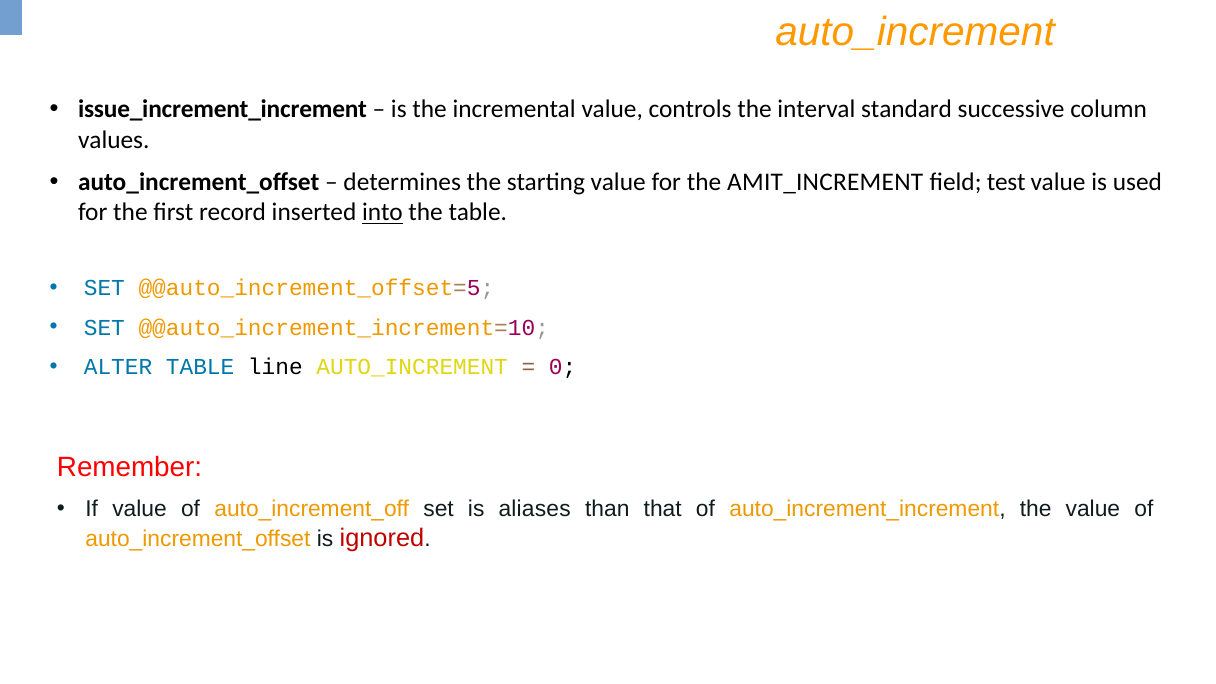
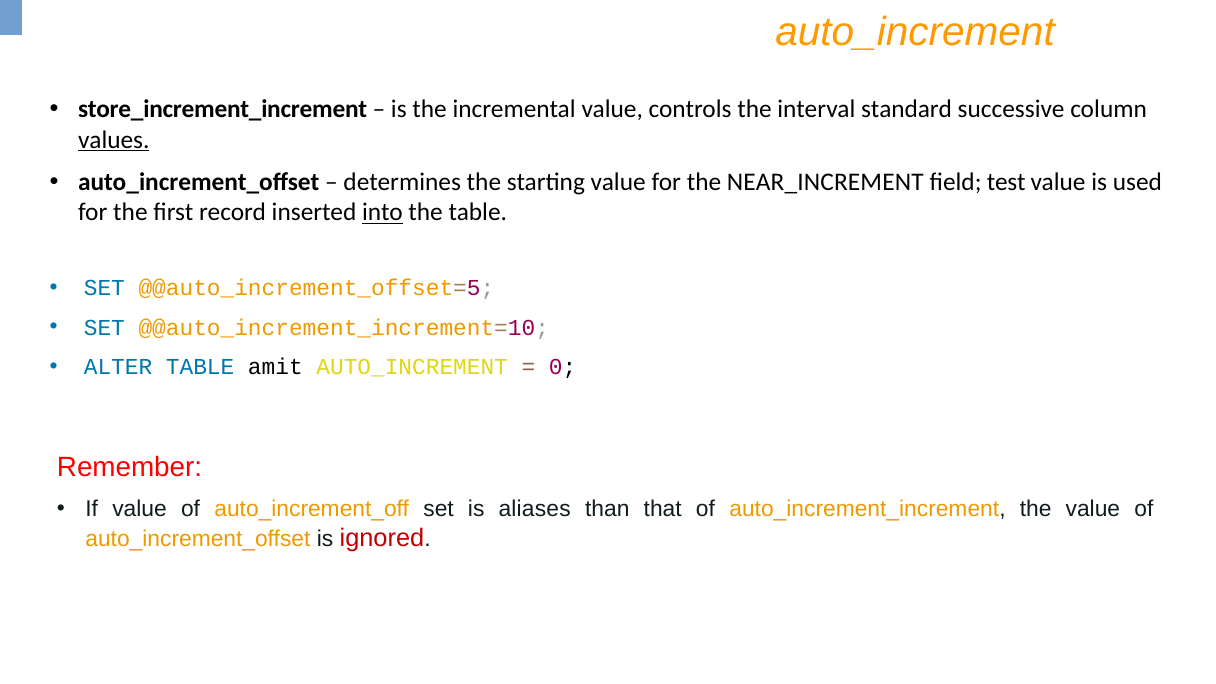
issue_increment_increment: issue_increment_increment -> store_increment_increment (223, 109)
values underline: none -> present (114, 140)
AMIT_INCREMENT: AMIT_INCREMENT -> NEAR_INCREMENT (825, 182)
line: line -> amit (275, 367)
